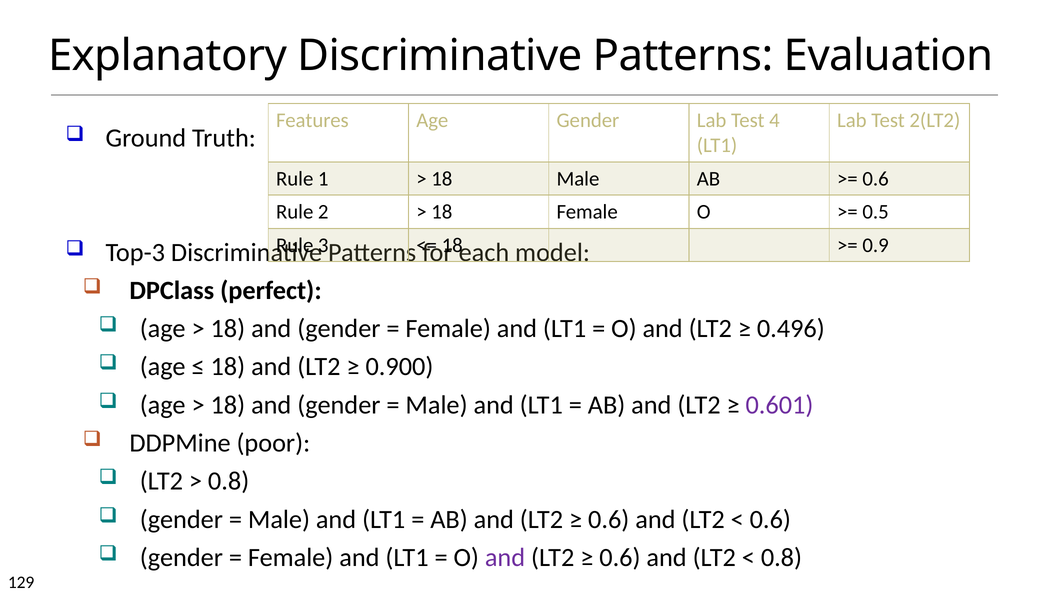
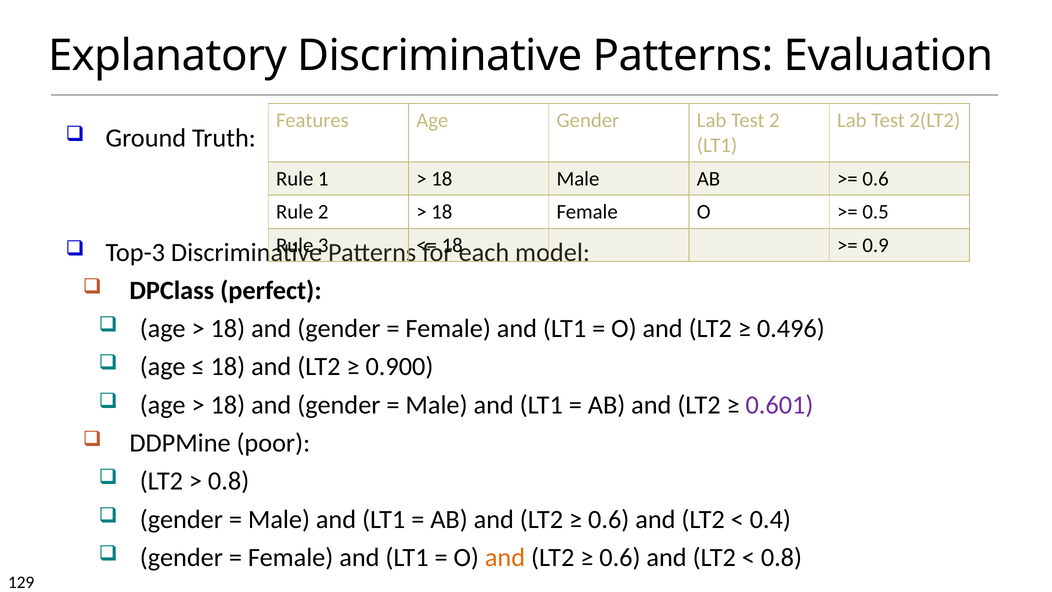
Test 4: 4 -> 2 (774, 120)
0.6: 0.6 -> 0.4 (770, 519)
and colour: purple -> orange (505, 557)
